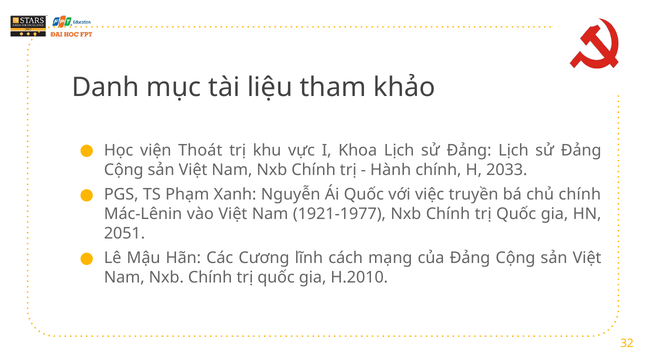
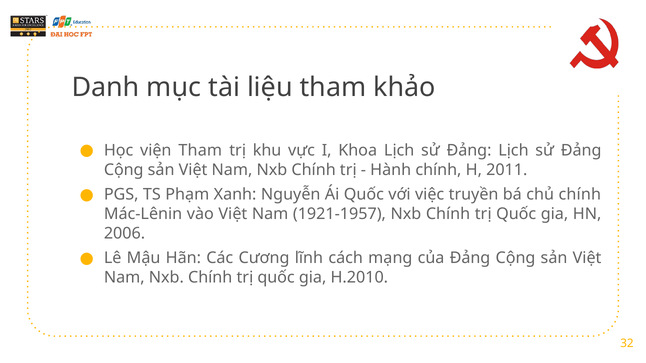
viện Thoát: Thoát -> Tham (200, 151)
2033: 2033 -> 2011 (507, 170)
1921-1977: 1921-1977 -> 1921-1957 (339, 214)
2051: 2051 -> 2006 (125, 233)
